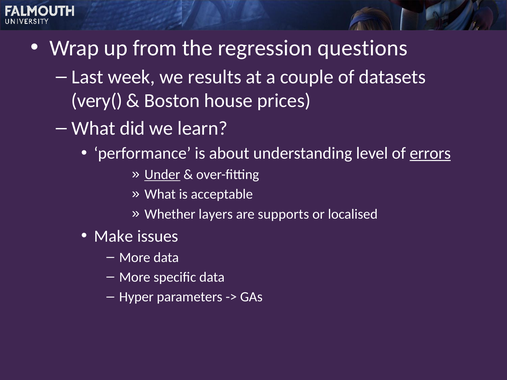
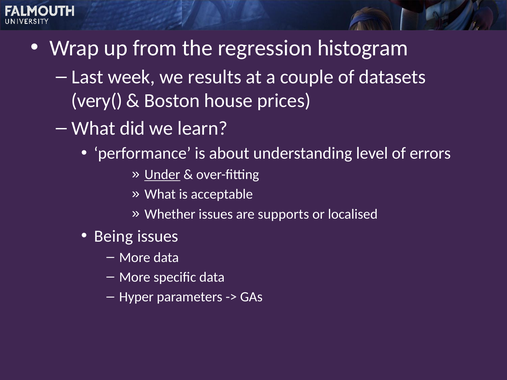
questions: questions -> histogram (363, 48)
errors underline: present -> none (430, 153)
Whether layers: layers -> issues (216, 214)
Make: Make -> Being (114, 236)
